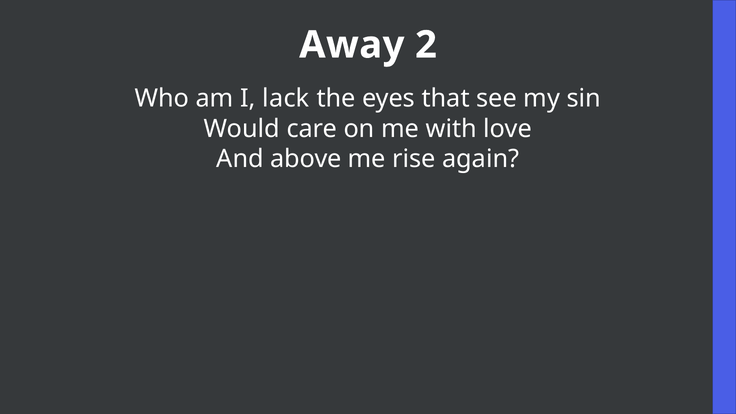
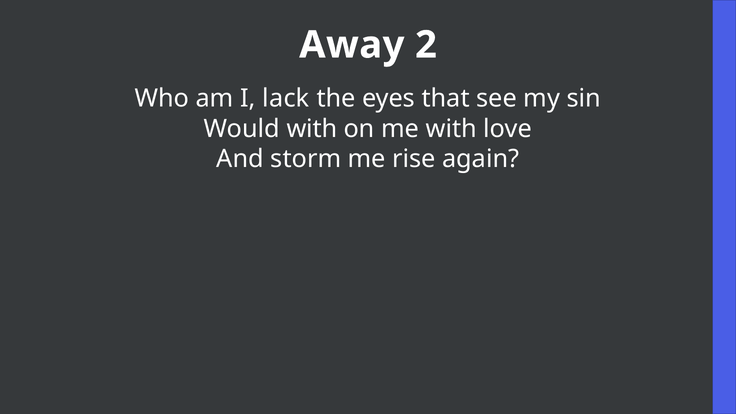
Would care: care -> with (312, 129)
above: above -> storm (306, 159)
